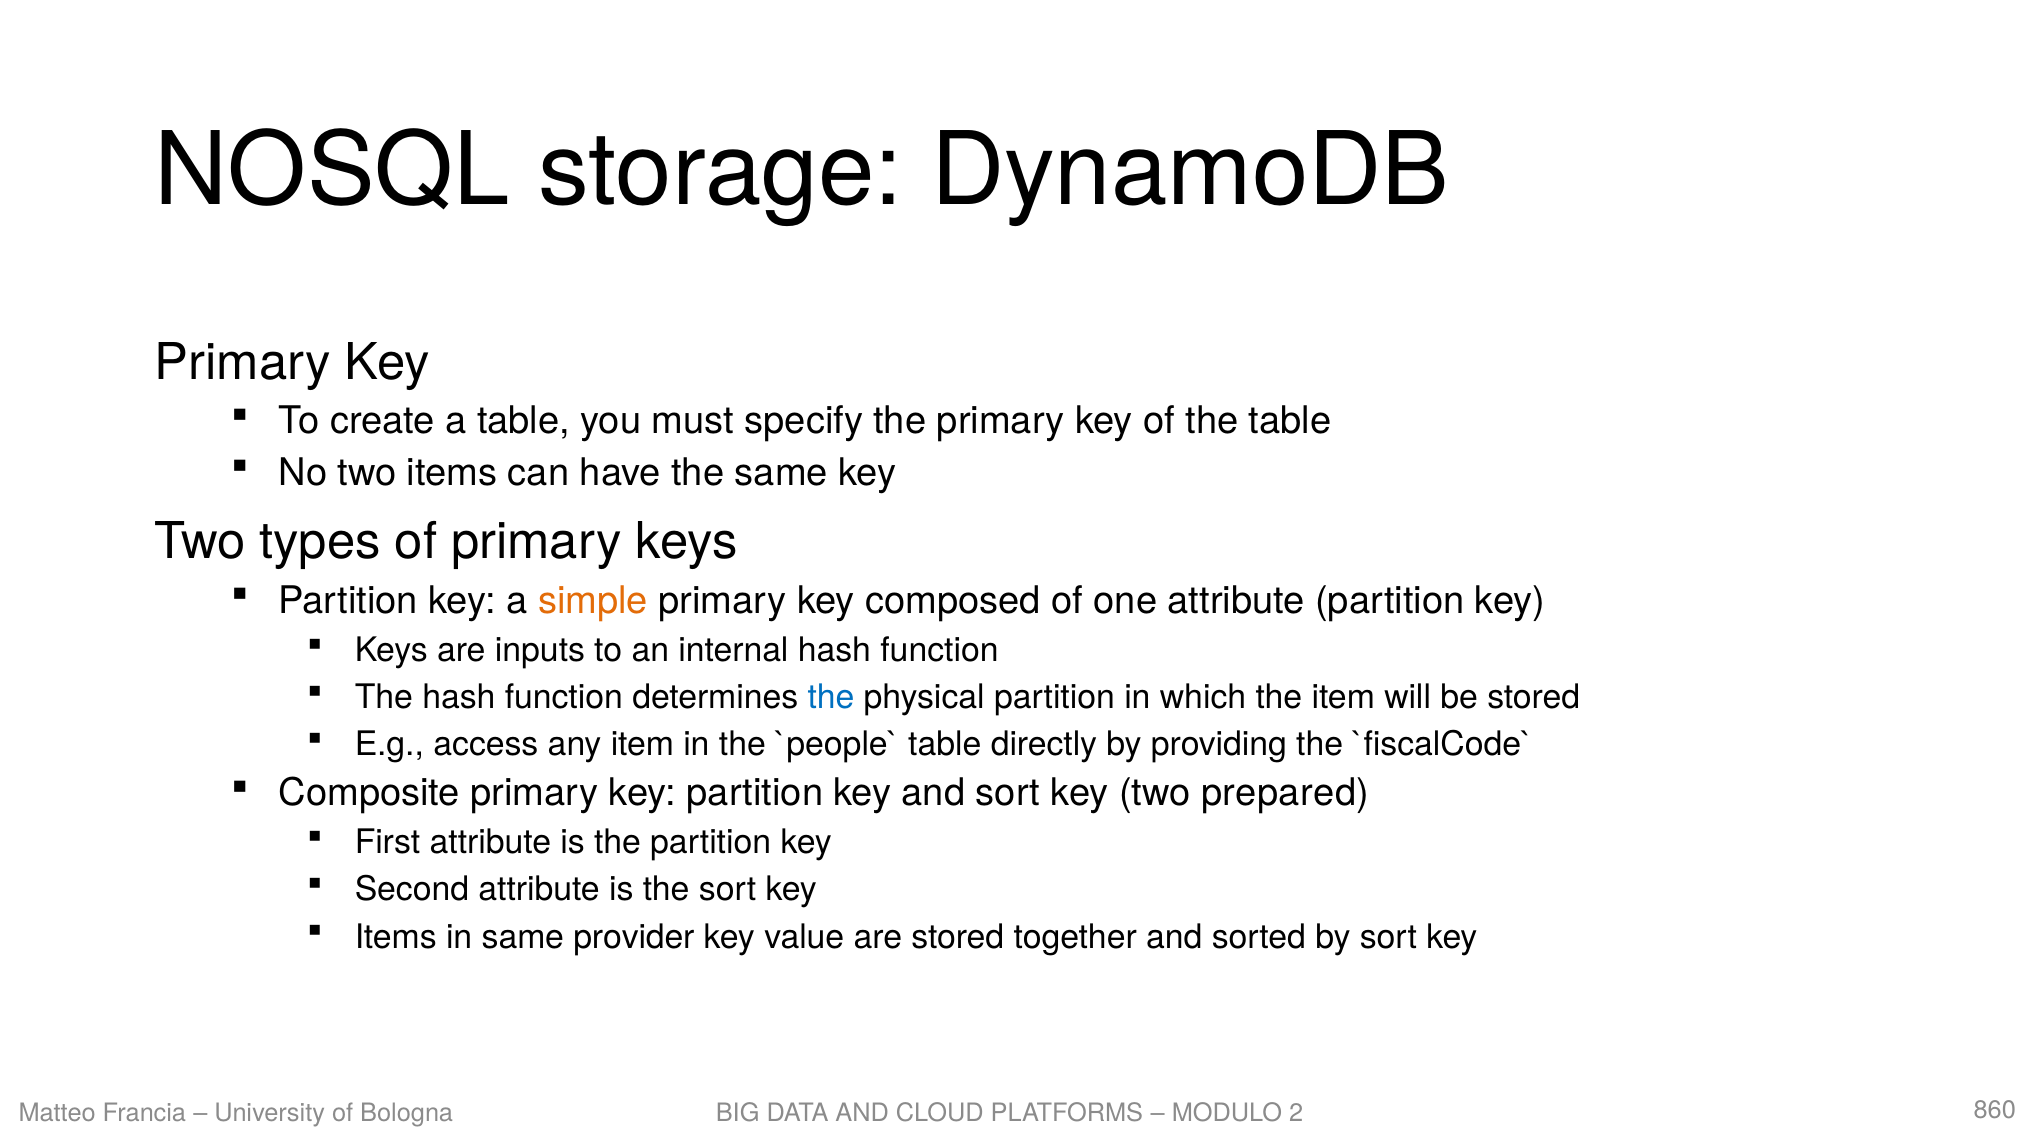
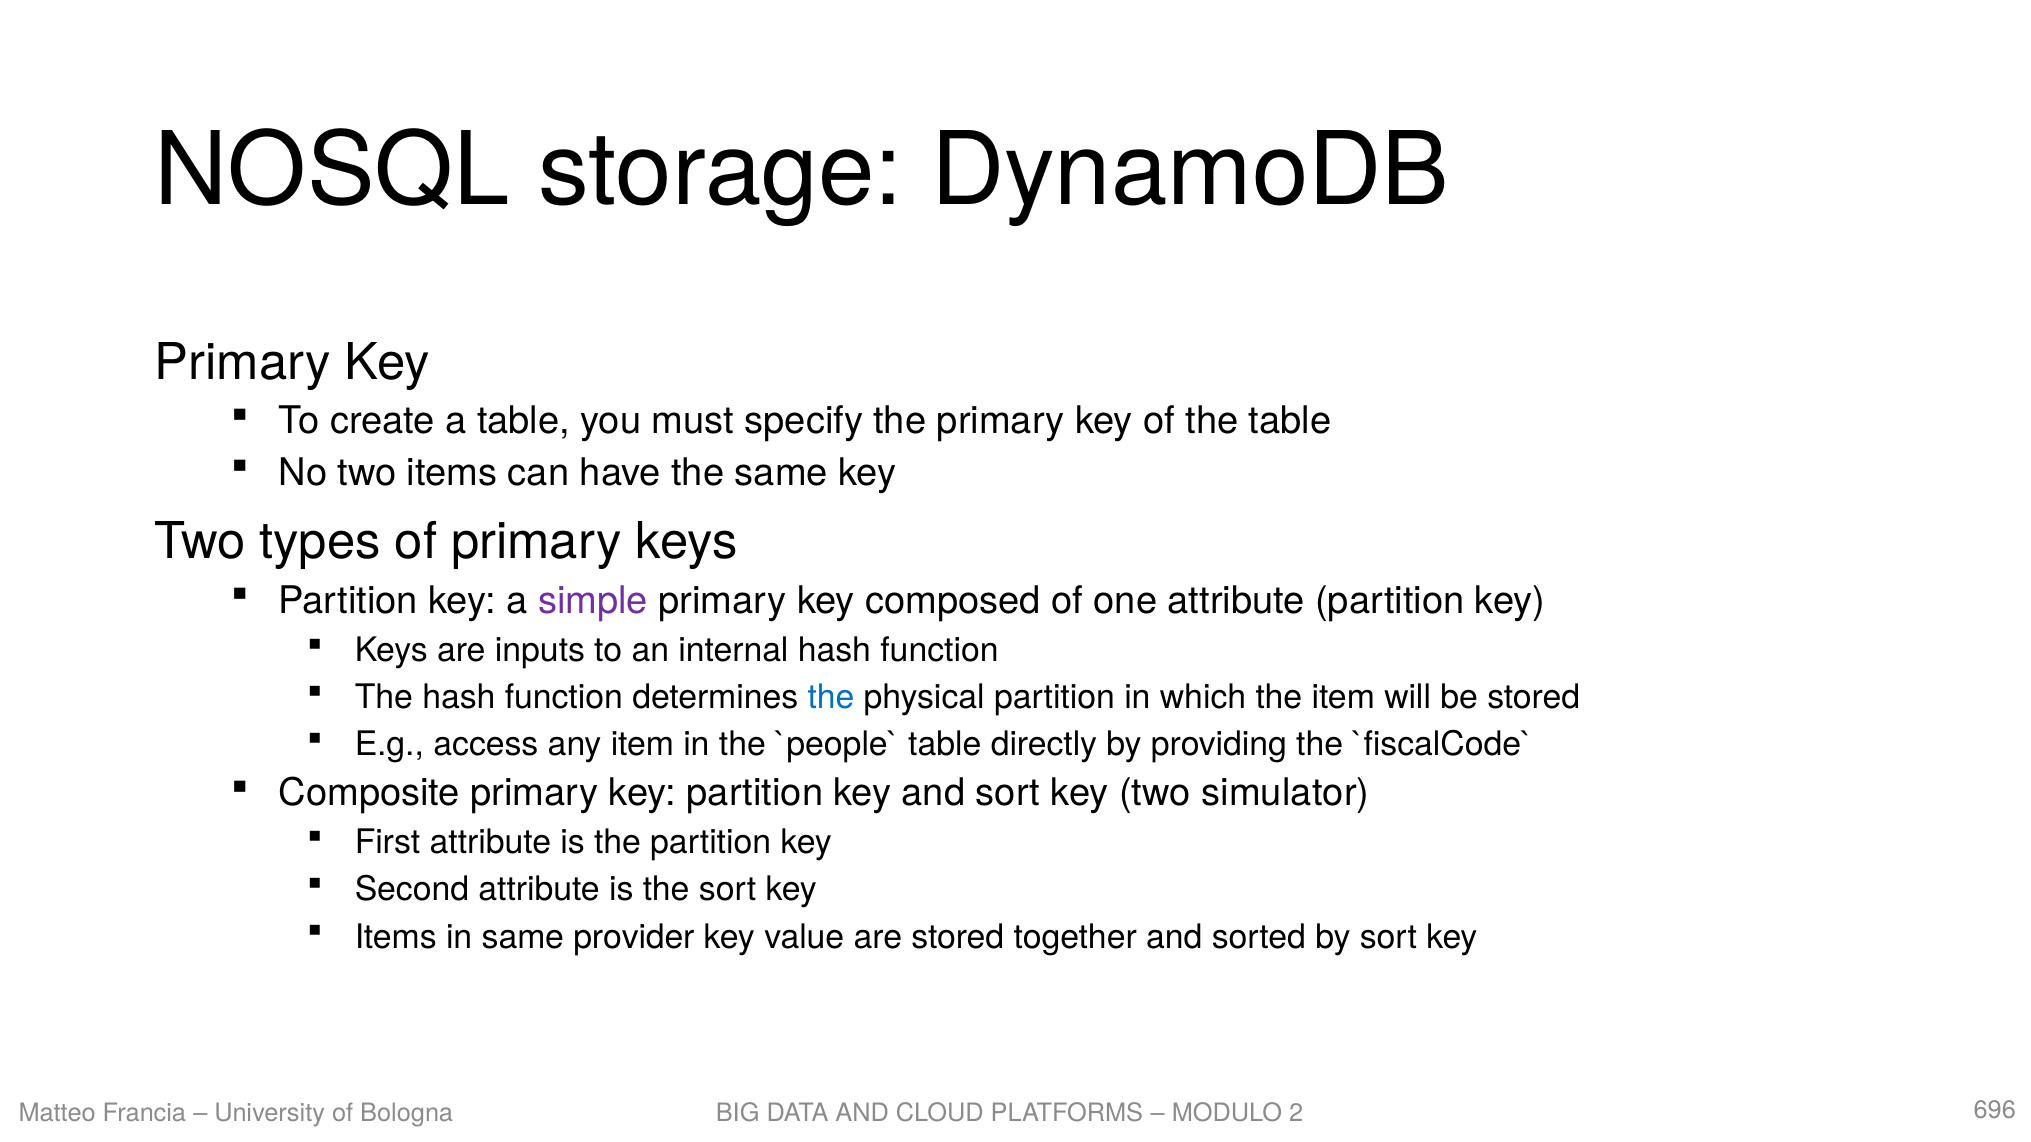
simple colour: orange -> purple (593, 601)
prepared: prepared -> simulator (1285, 794)
860: 860 -> 696 (1995, 1111)
